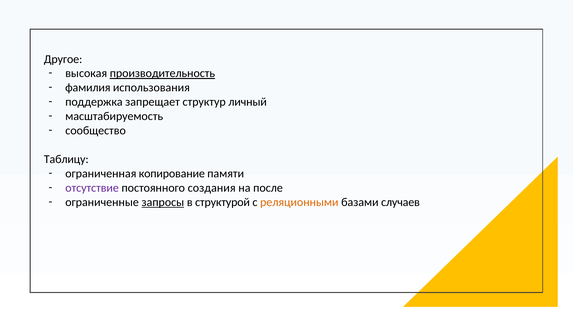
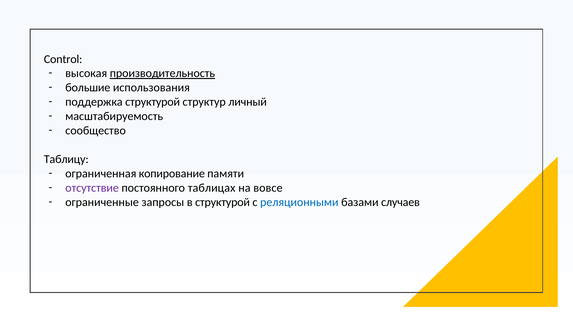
Другое: Другое -> Control (63, 59)
фамилия: фамилия -> большие (88, 88)
поддержка запрещает: запрещает -> структурой (153, 102)
создания: создания -> таблицах (212, 188)
после: после -> вовсе (268, 188)
запросы underline: present -> none (163, 202)
реляционными colour: orange -> blue (299, 202)
